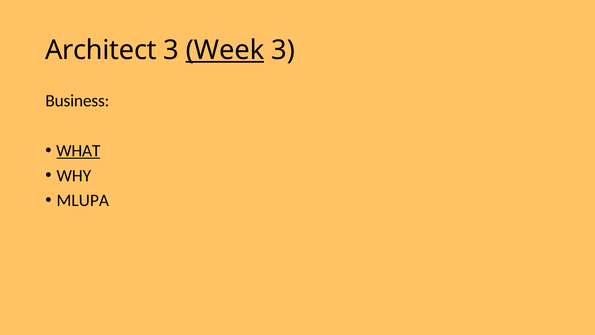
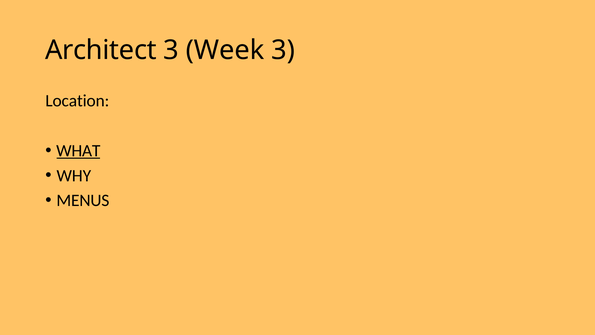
Week underline: present -> none (225, 50)
Business: Business -> Location (77, 101)
MLUPA: MLUPA -> MENUS (83, 200)
